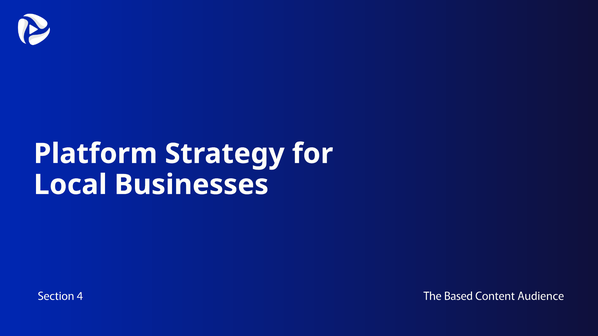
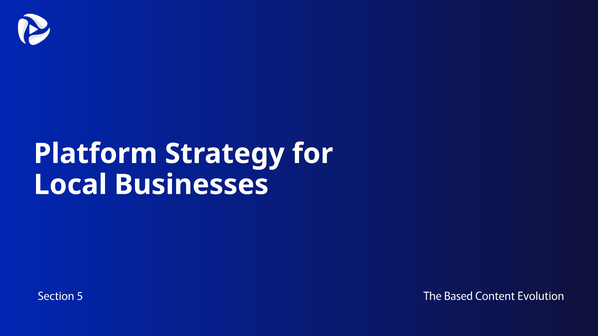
4: 4 -> 5 (80, 297)
Audience: Audience -> Evolution (541, 297)
